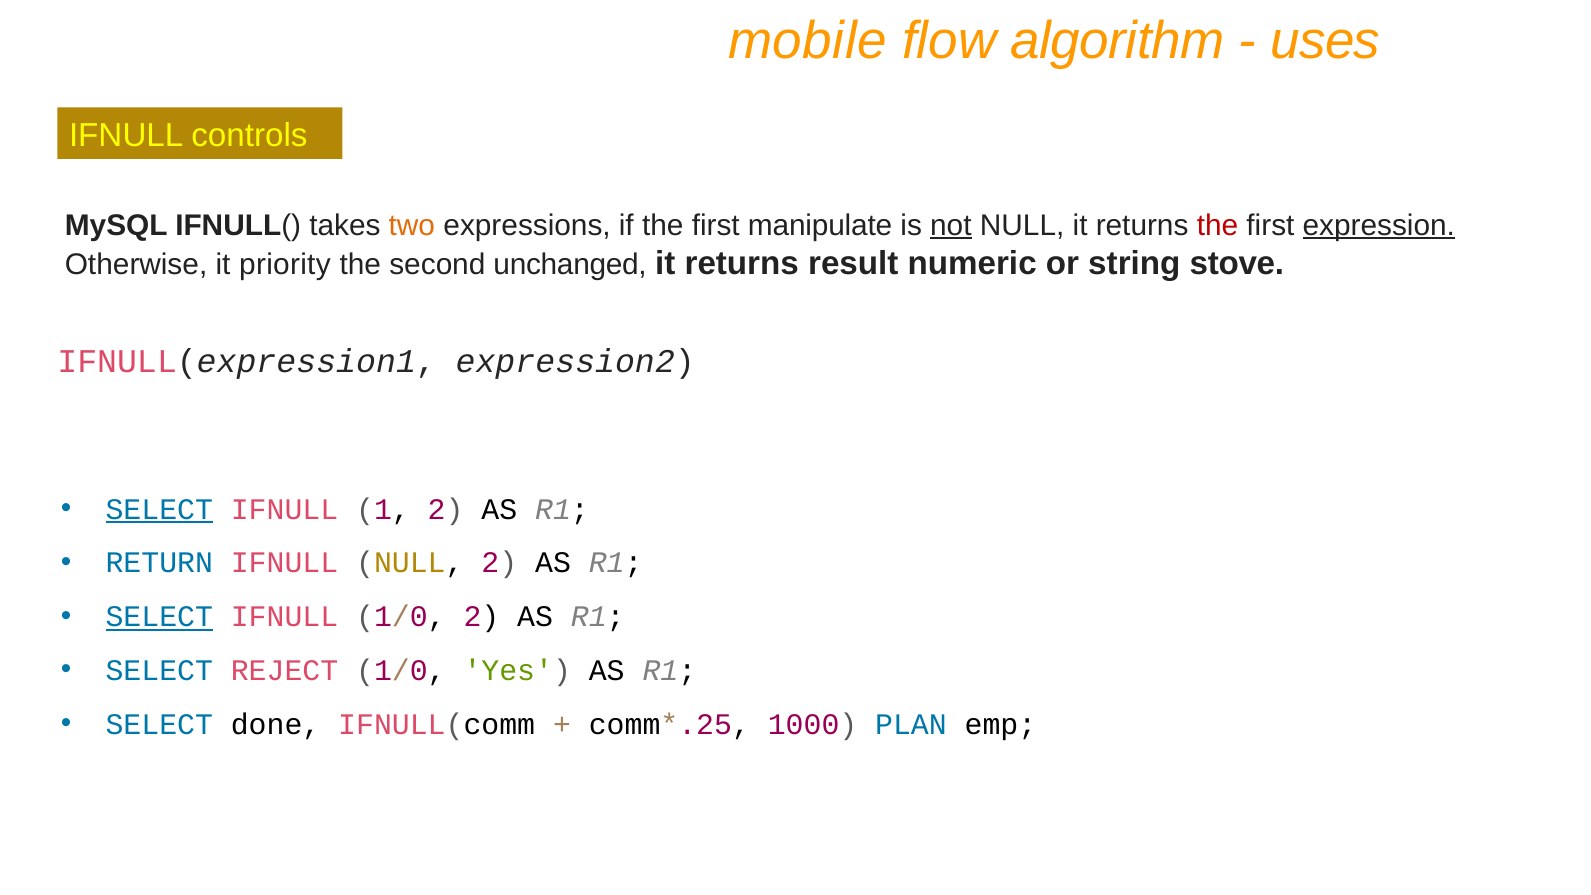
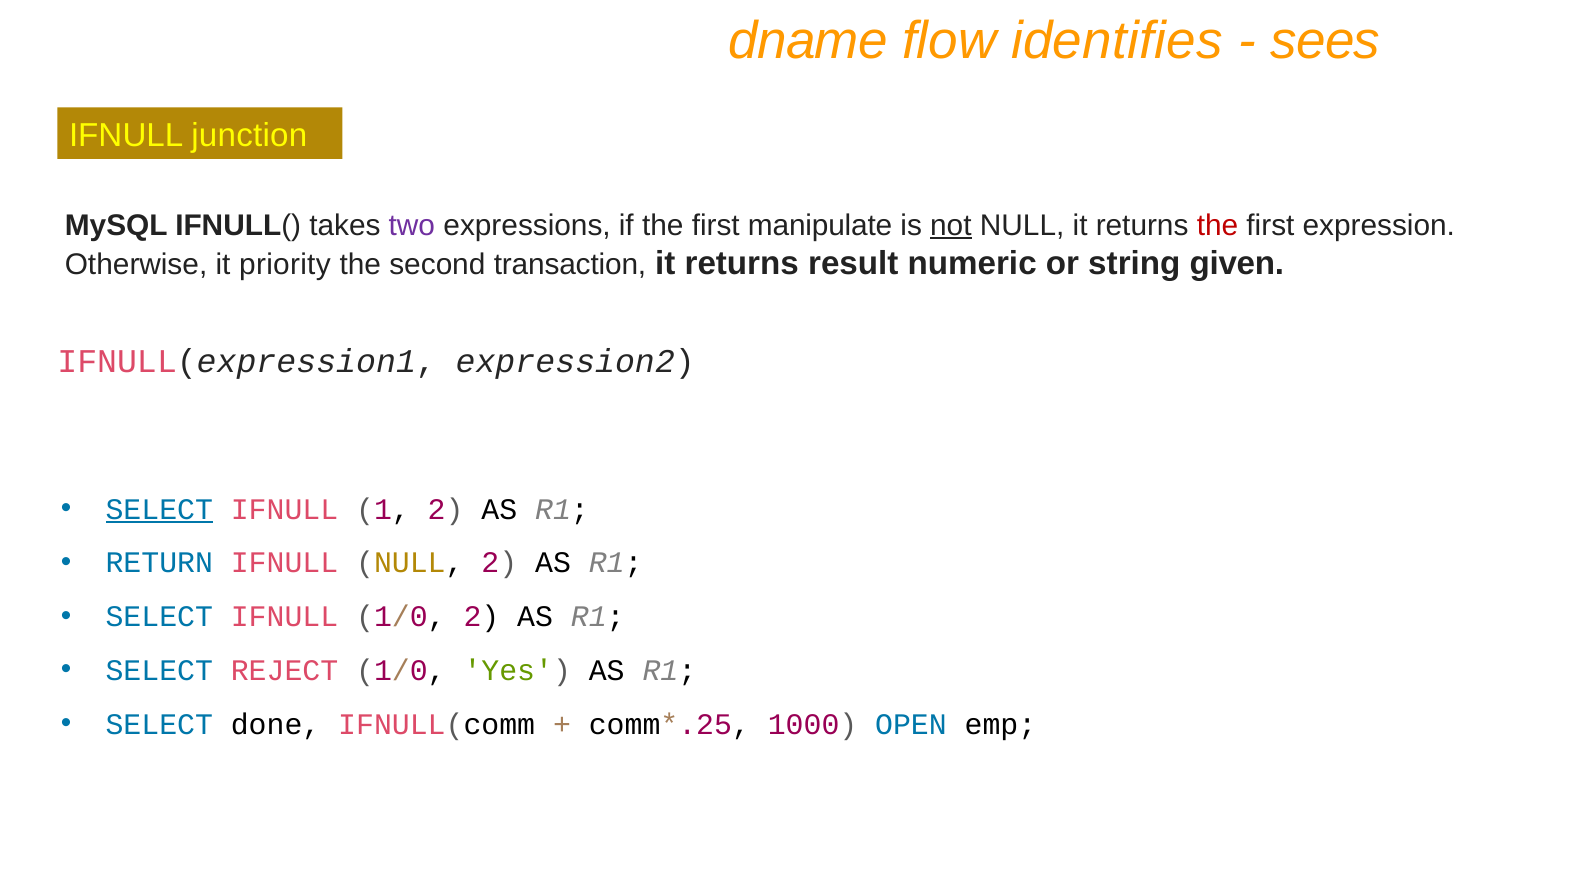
mobile: mobile -> dname (808, 41)
algorithm: algorithm -> identifies (1117, 41)
uses: uses -> sees (1325, 41)
controls: controls -> junction (249, 135)
two colour: orange -> purple (412, 225)
expression underline: present -> none (1379, 225)
unchanged: unchanged -> transaction (570, 264)
stove: stove -> given (1237, 263)
SELECT underline: present -> none (159, 617)
PLAN: PLAN -> OPEN (911, 724)
